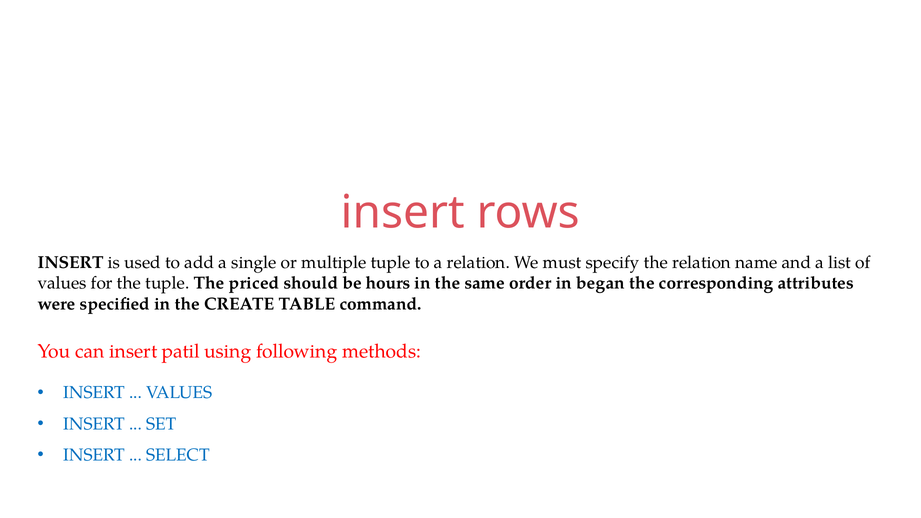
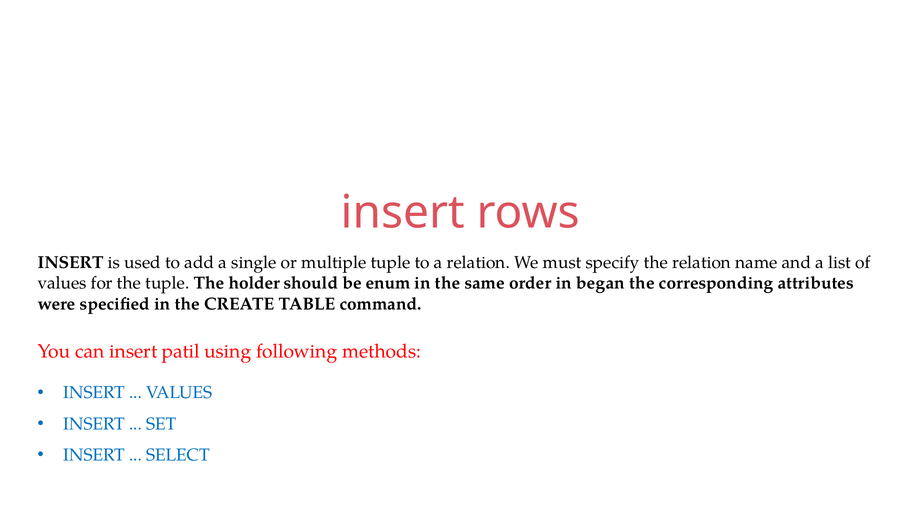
priced: priced -> holder (254, 283)
hours: hours -> enum (388, 283)
